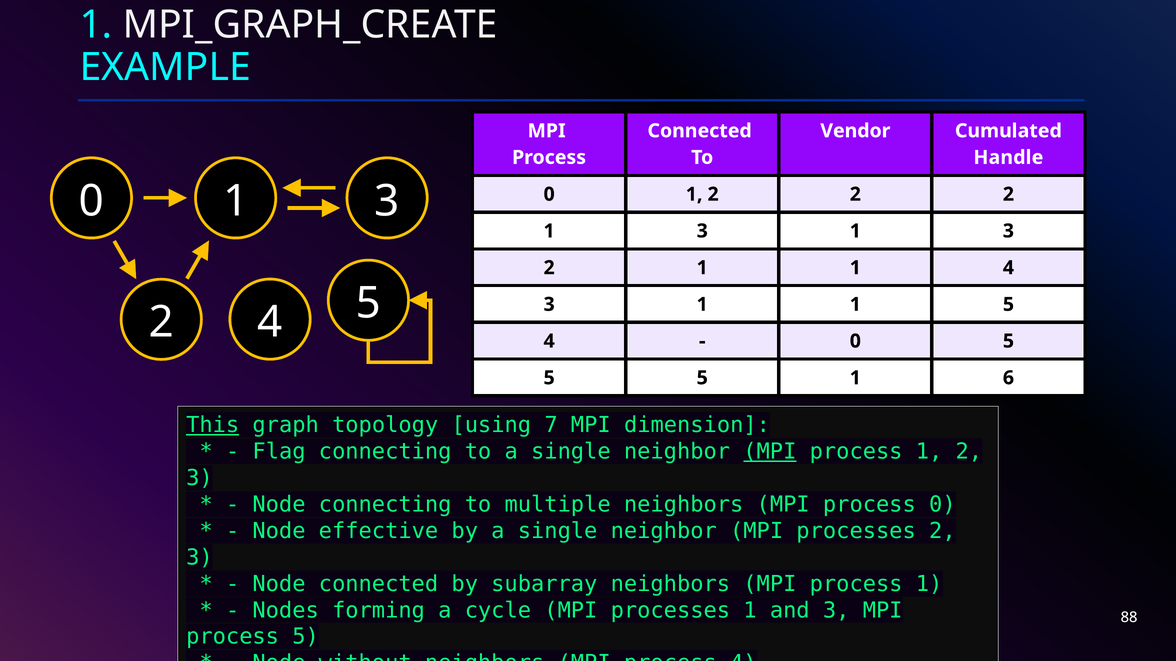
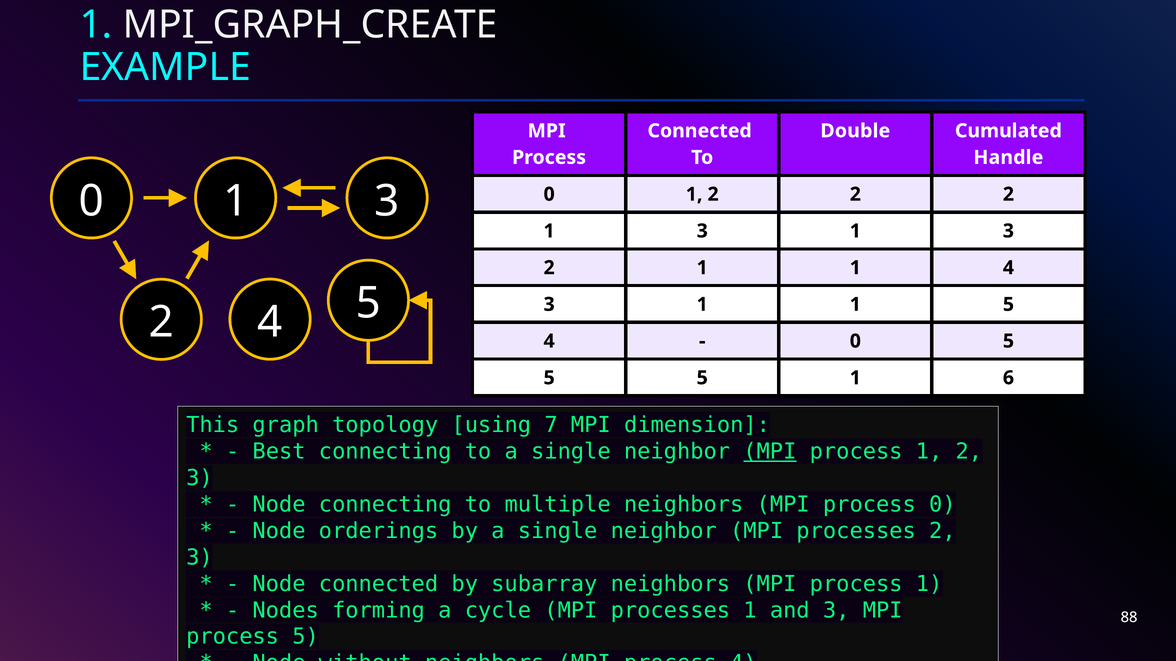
Vendor: Vendor -> Double (855, 131)
This underline: present -> none (213, 426)
Flag: Flag -> Best (279, 452)
effective: effective -> orderings (378, 531)
